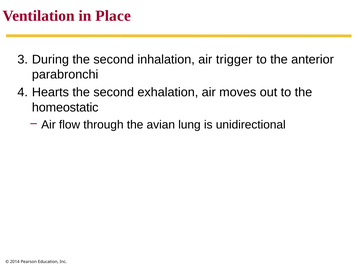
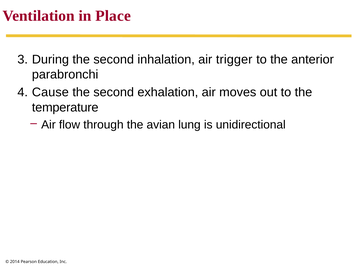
Hearts: Hearts -> Cause (50, 93)
homeostatic: homeostatic -> temperature (65, 108)
